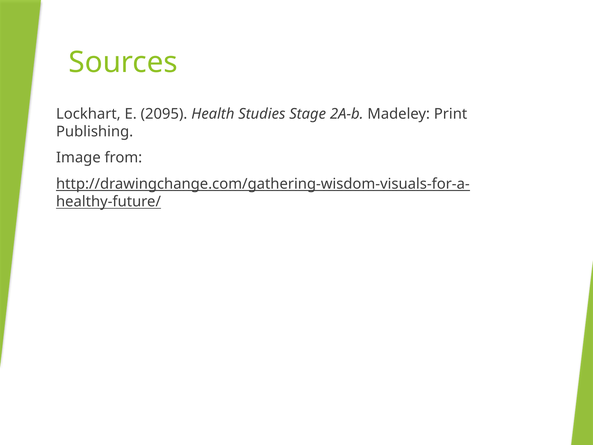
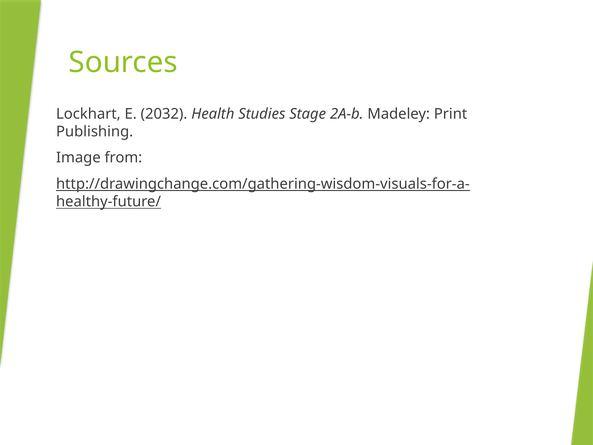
2095: 2095 -> 2032 (164, 114)
